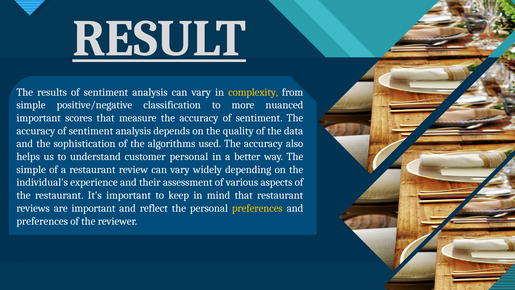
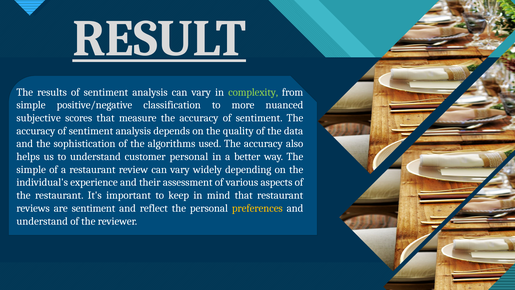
complexity colour: yellow -> light green (253, 92)
important: important -> subjective (39, 118)
are important: important -> sentiment (93, 208)
preferences: preferences -> understand (42, 221)
